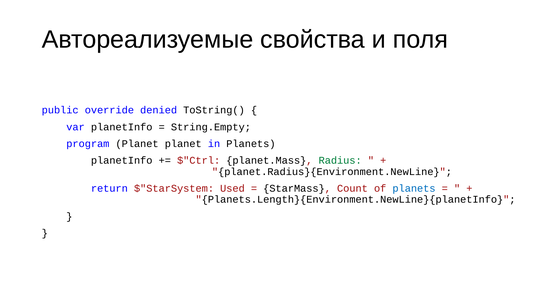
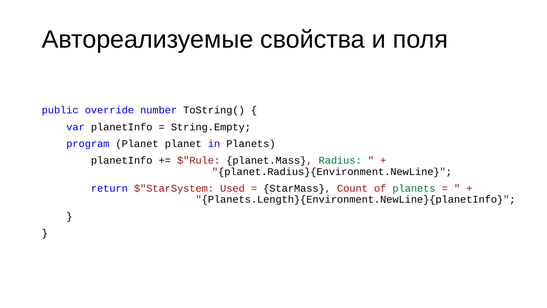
denied: denied -> number (159, 110)
$"Ctrl: $"Ctrl -> $"Rule (199, 160)
planets colour: blue -> green (414, 188)
